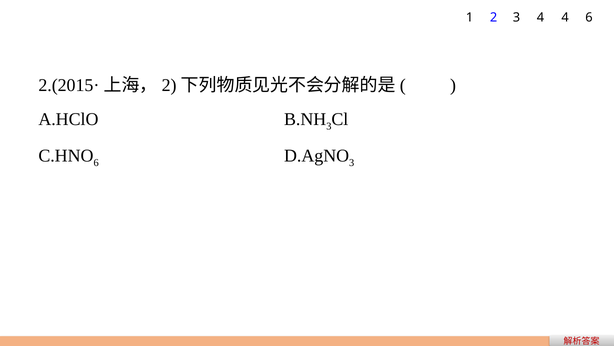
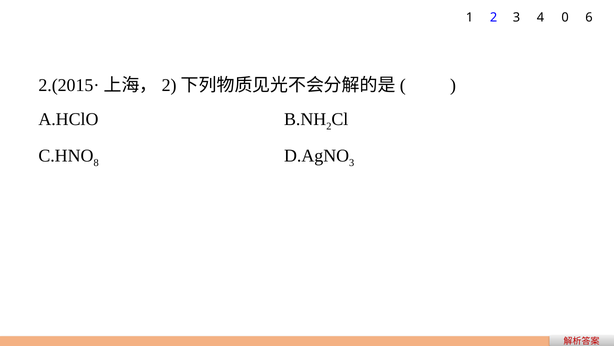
4 4: 4 -> 0 (565, 18)
3: 3 -> 2 (329, 126)
6: 6 -> 8 (96, 163)
